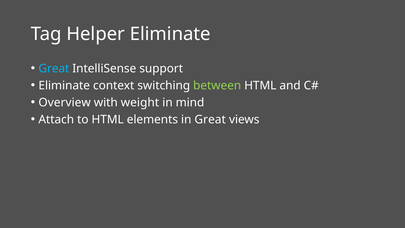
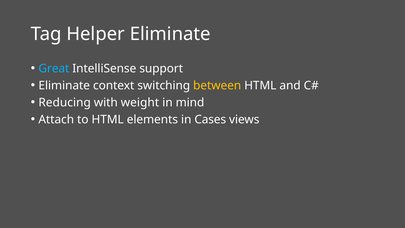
between colour: light green -> yellow (217, 85)
Overview: Overview -> Reducing (65, 102)
in Great: Great -> Cases (210, 119)
